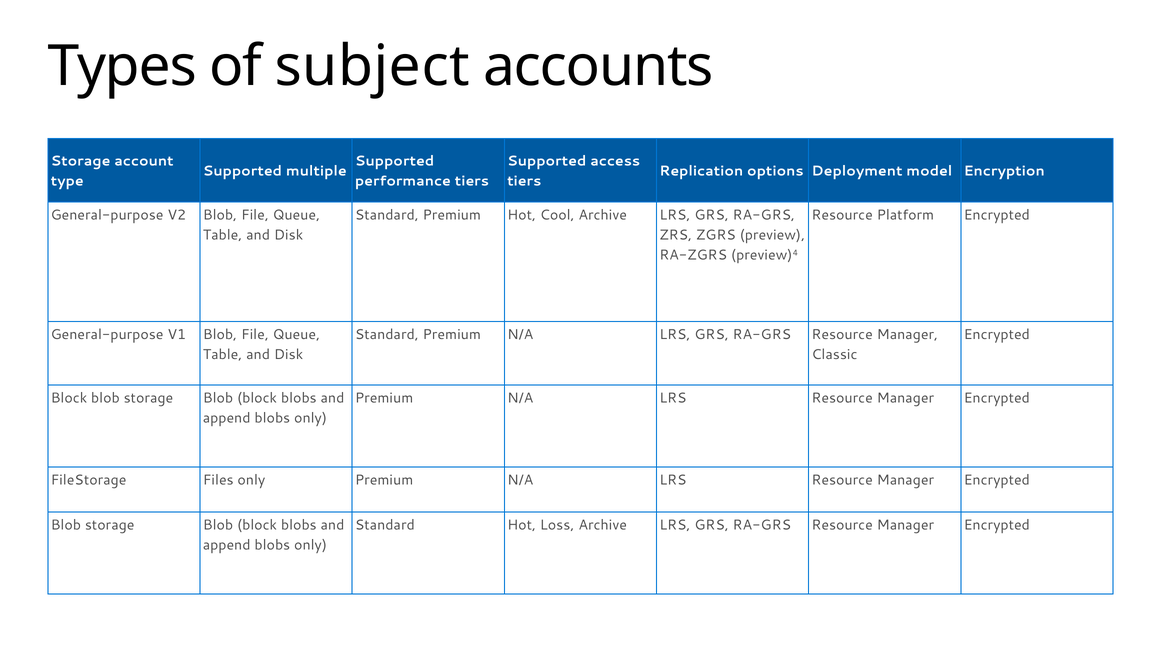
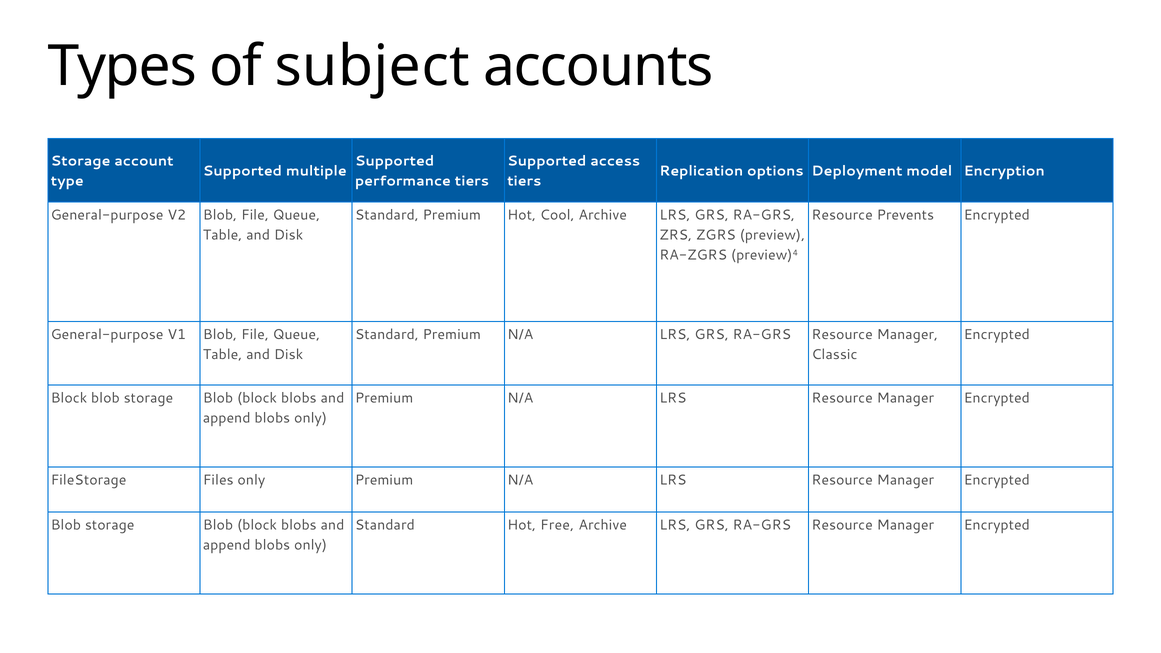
Platform: Platform -> Prevents (905, 215)
Loss: Loss -> Free (557, 525)
